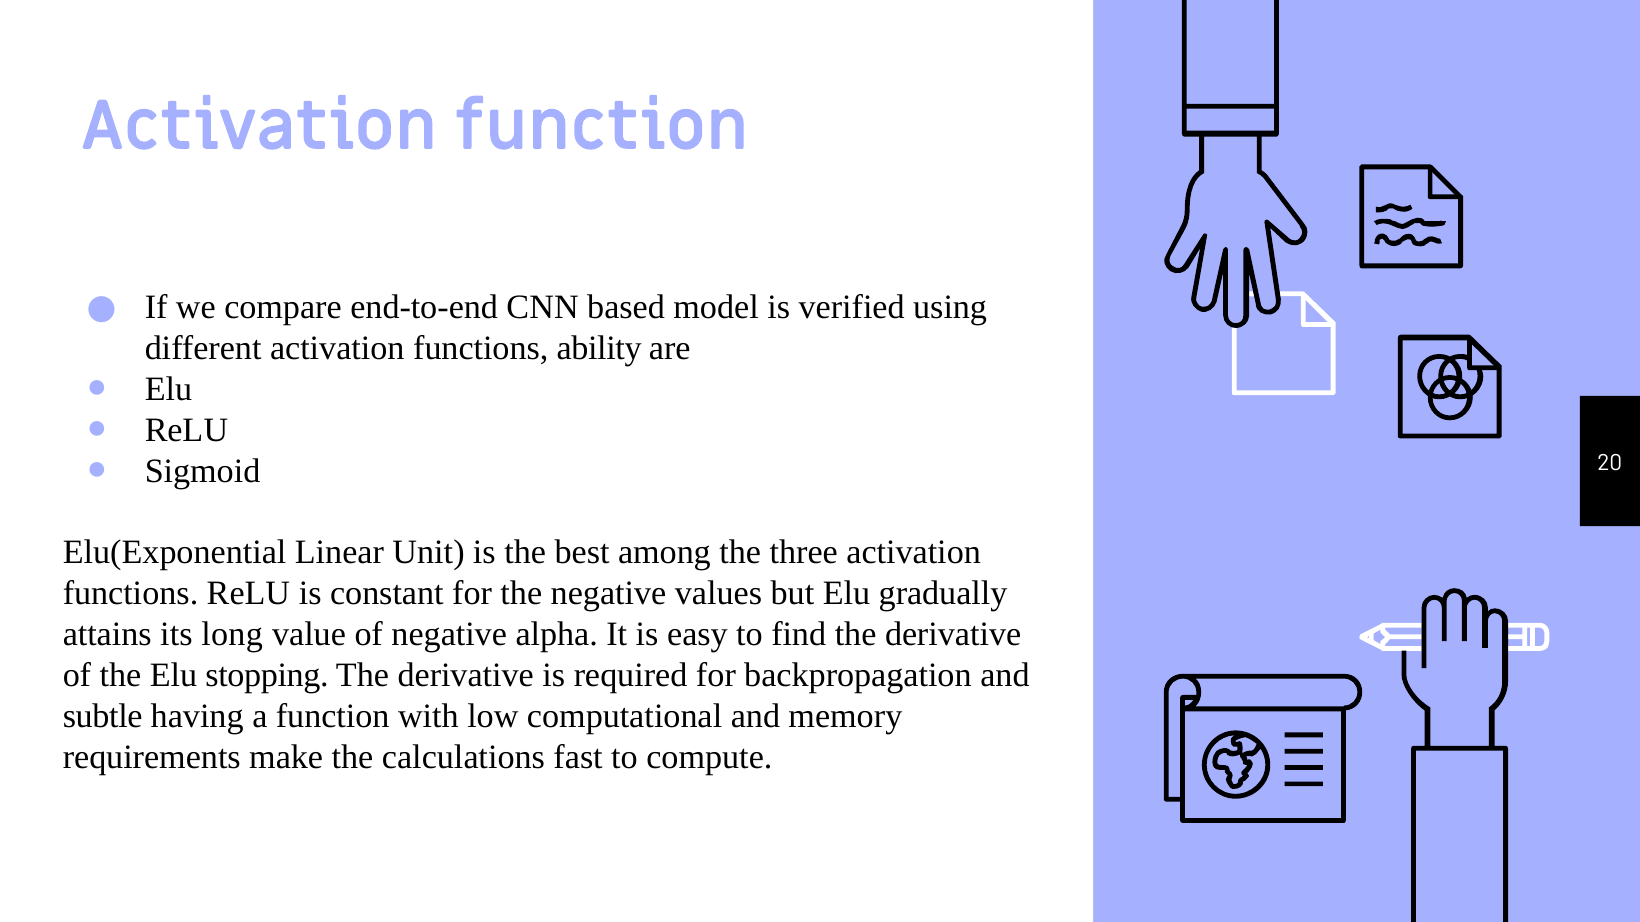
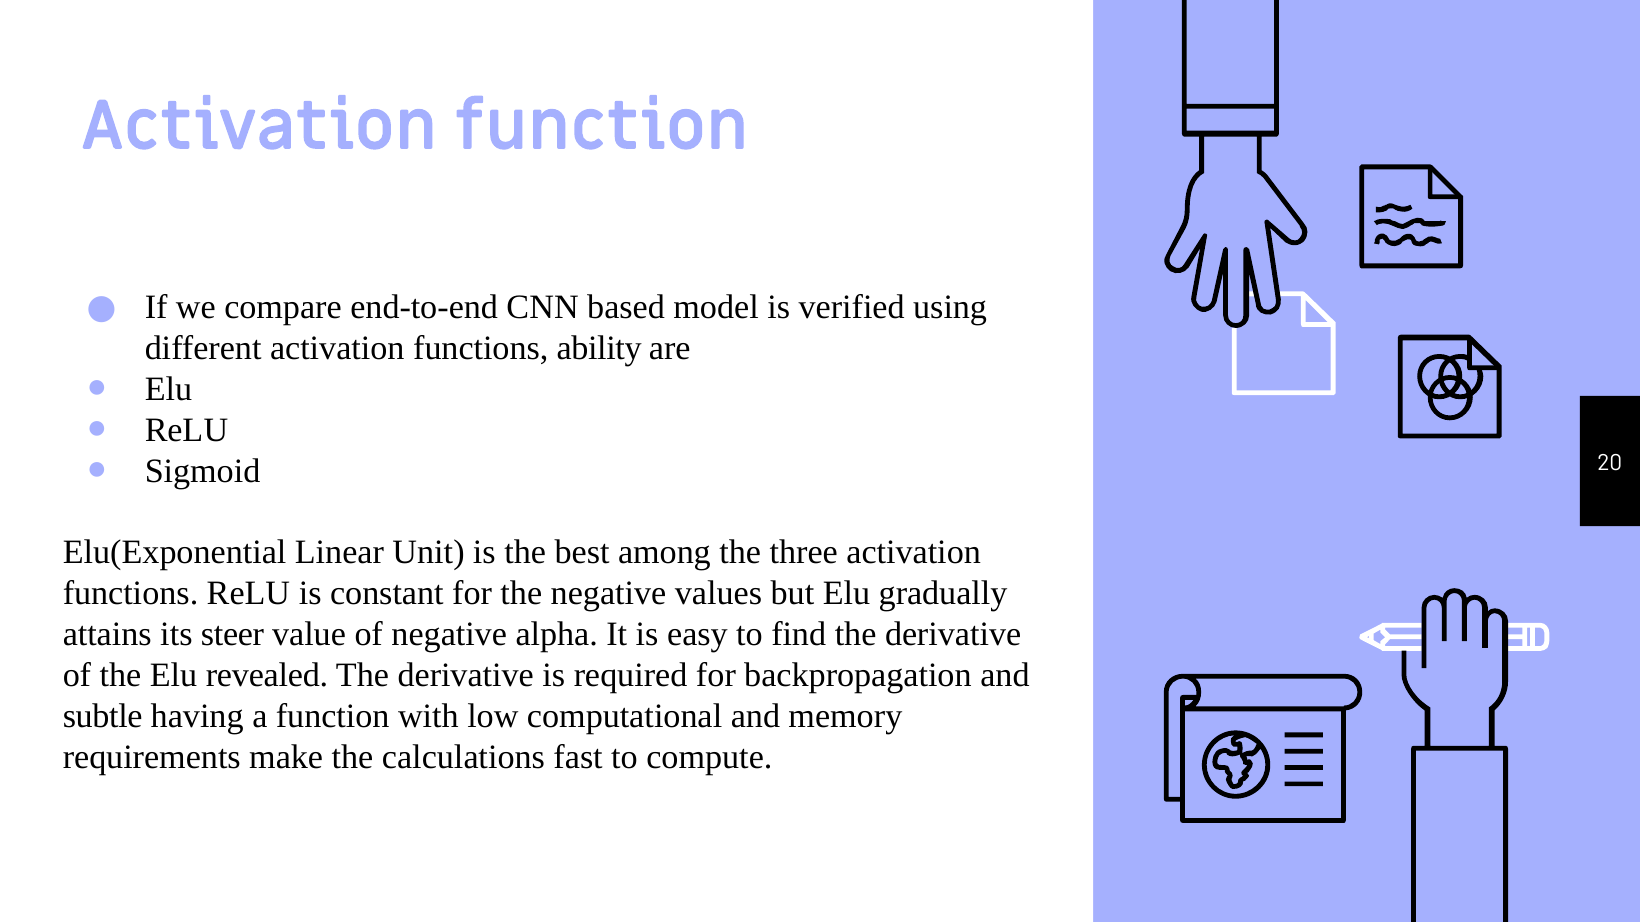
long: long -> steer (232, 635)
stopping: stopping -> revealed (267, 676)
